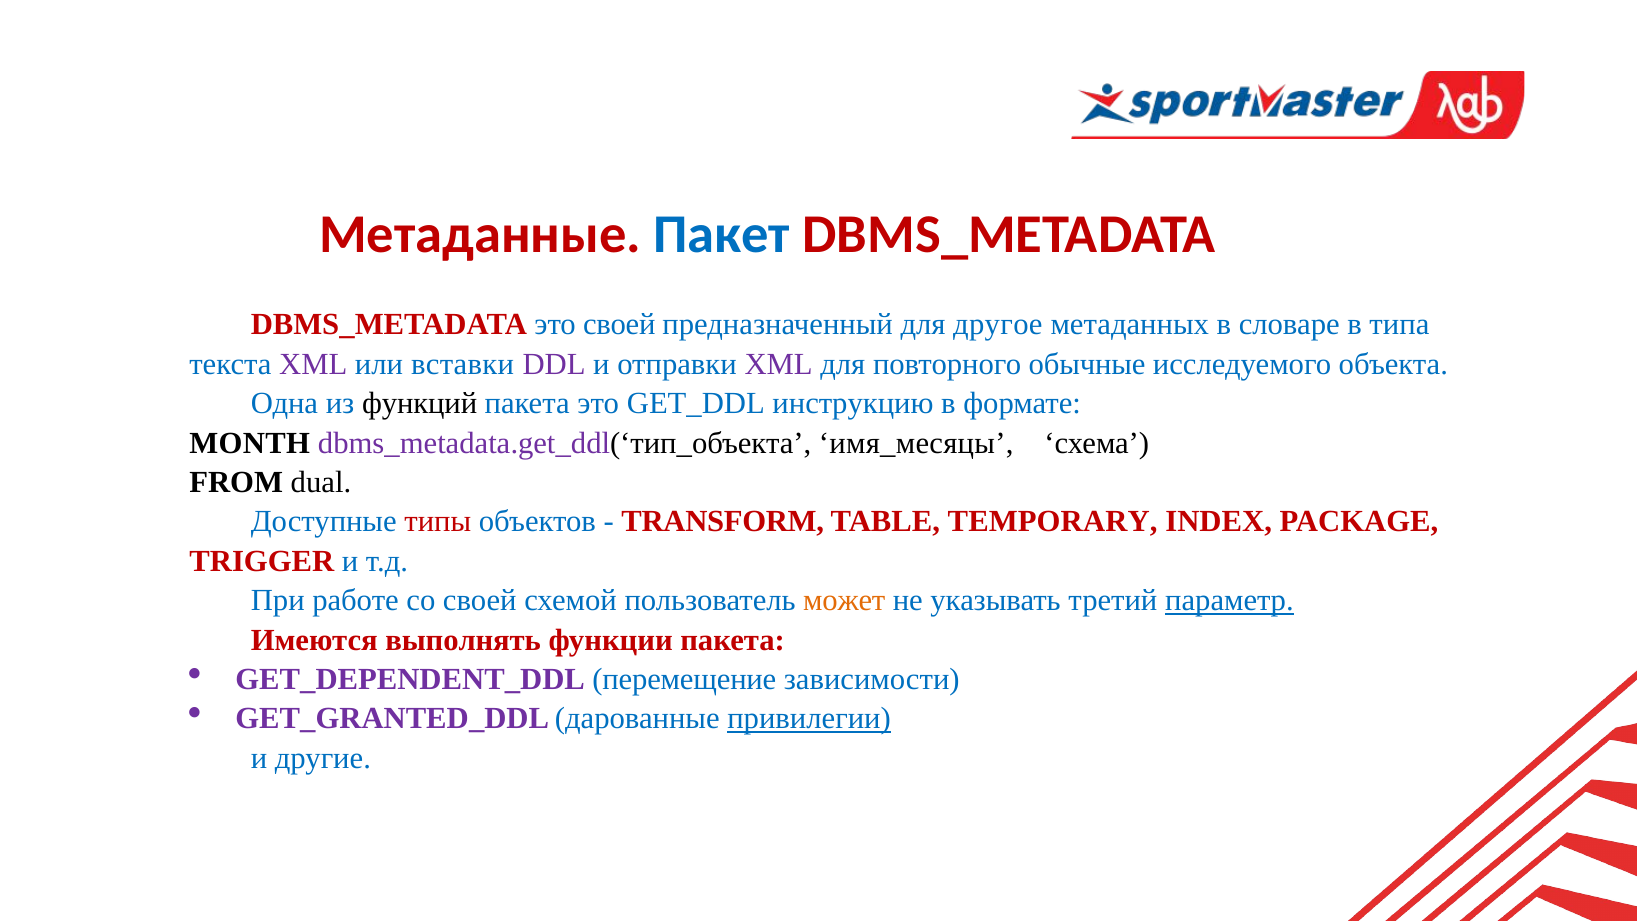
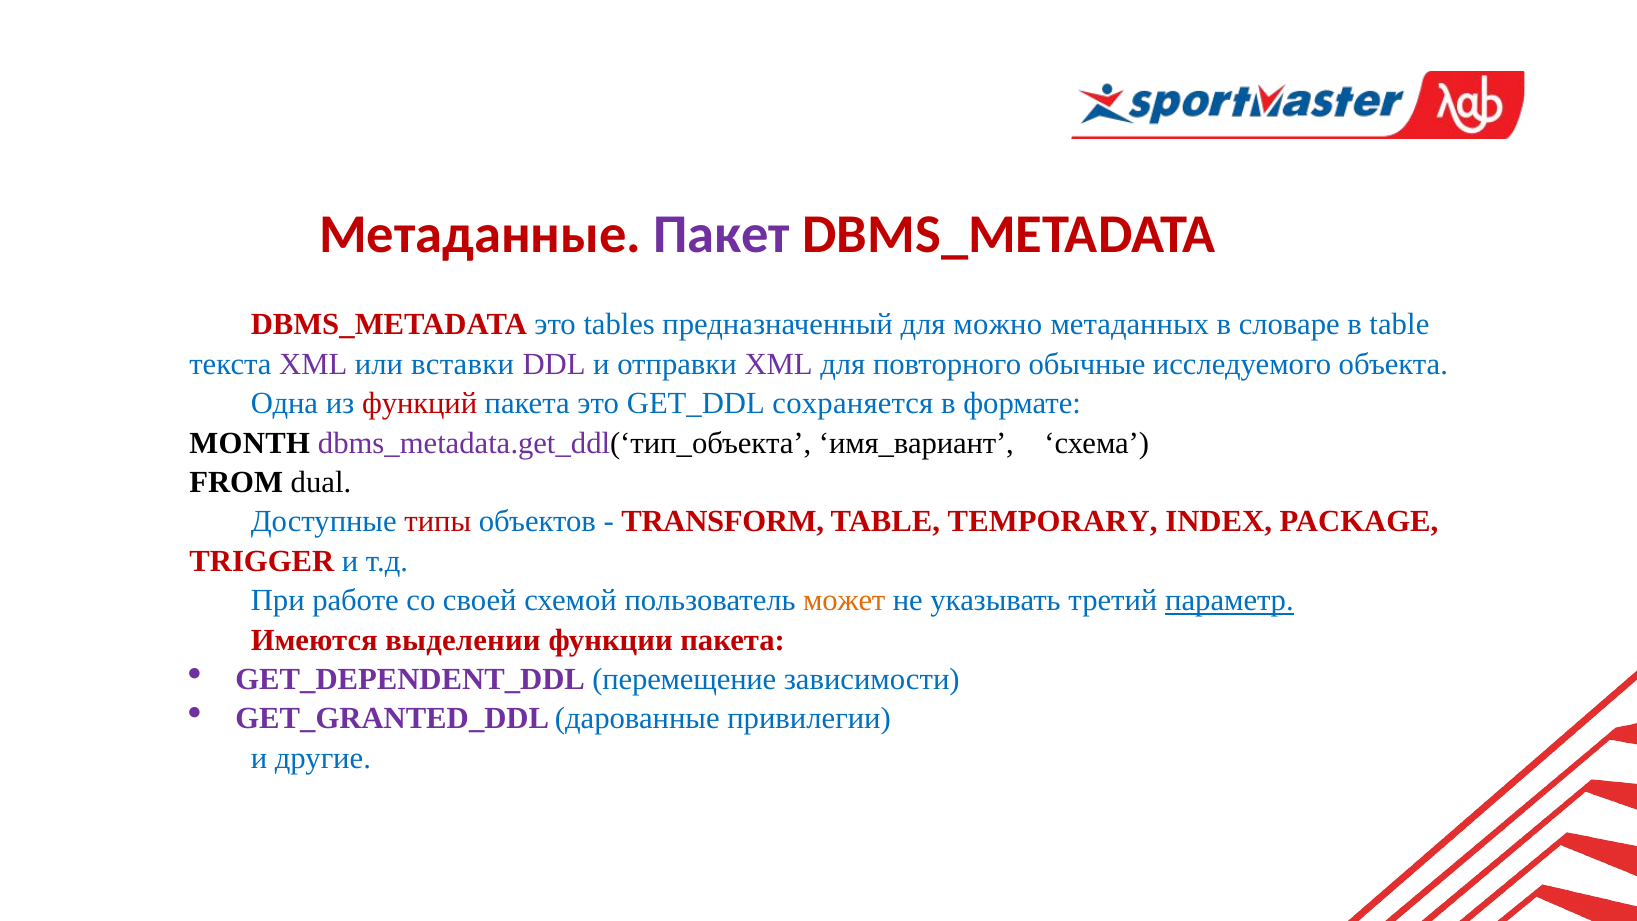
Пакет colour: blue -> purple (722, 234)
это своей: своей -> tables (619, 325)
другое: другое -> можно (998, 325)
в типа: типа -> table (1399, 325)
функций colour: black -> red (420, 403)
инструкцию: инструкцию -> сохраняется (853, 403)
имя_месяцы: имя_месяцы -> имя_вариант (916, 443)
выполнять: выполнять -> выделении (463, 640)
привилегии underline: present -> none (809, 719)
